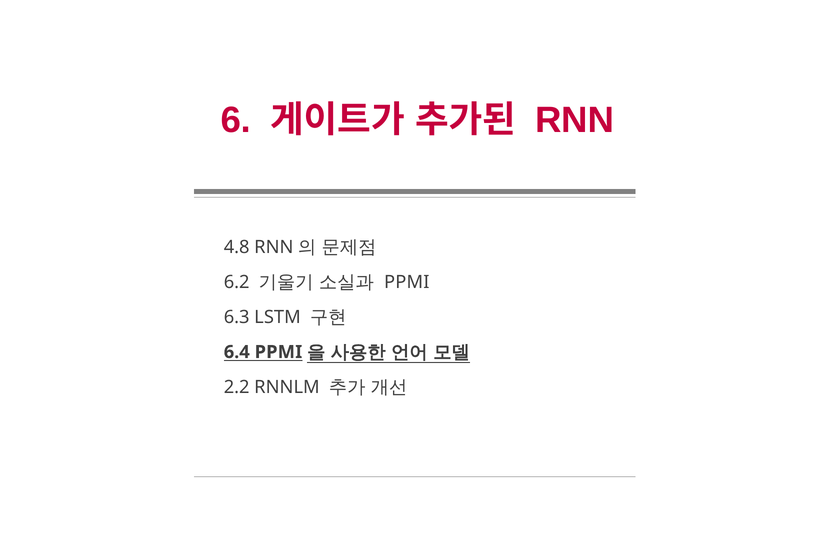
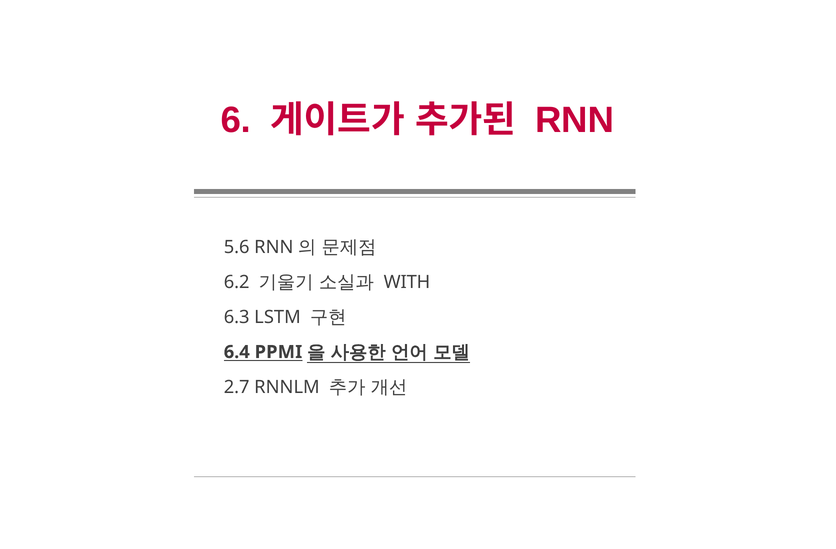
4.8: 4.8 -> 5.6 (237, 247)
PPMI: PPMI -> WITH (407, 282)
2.2: 2.2 -> 2.7 (237, 387)
